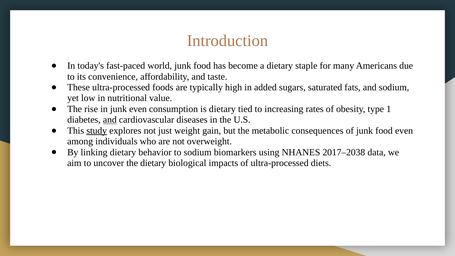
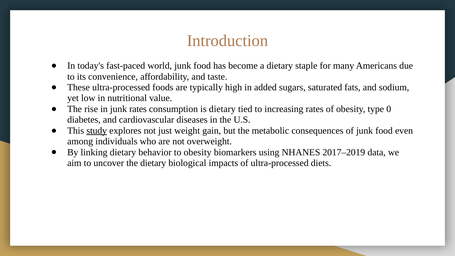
junk even: even -> rates (138, 109)
1: 1 -> 0 (389, 109)
and underline: present -> none (110, 120)
to sodium: sodium -> obesity (198, 152)
2017–2038: 2017–2038 -> 2017–2019 (344, 152)
